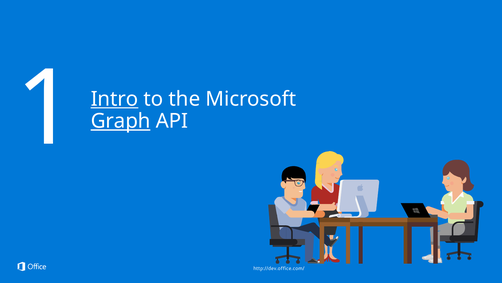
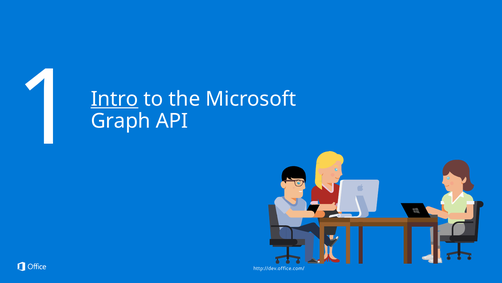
Graph underline: present -> none (121, 121)
